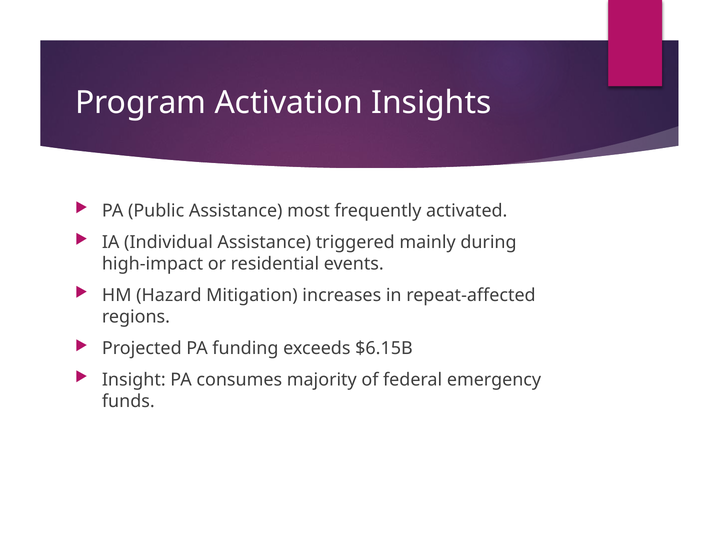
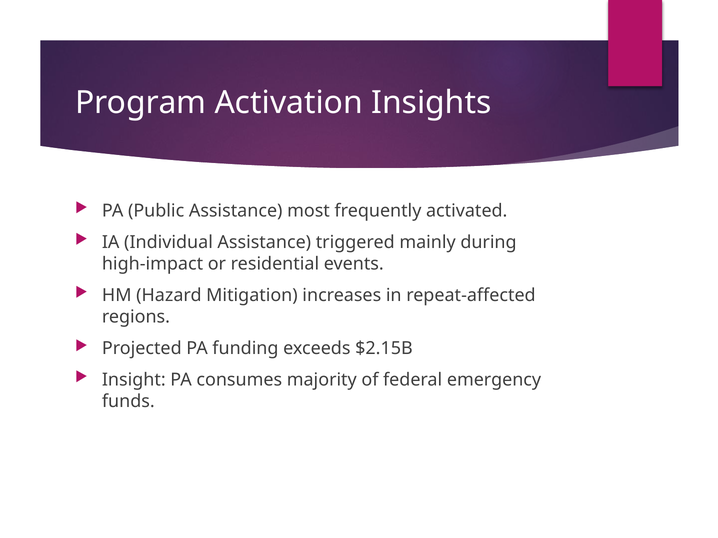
$6.15B: $6.15B -> $2.15B (384, 349)
